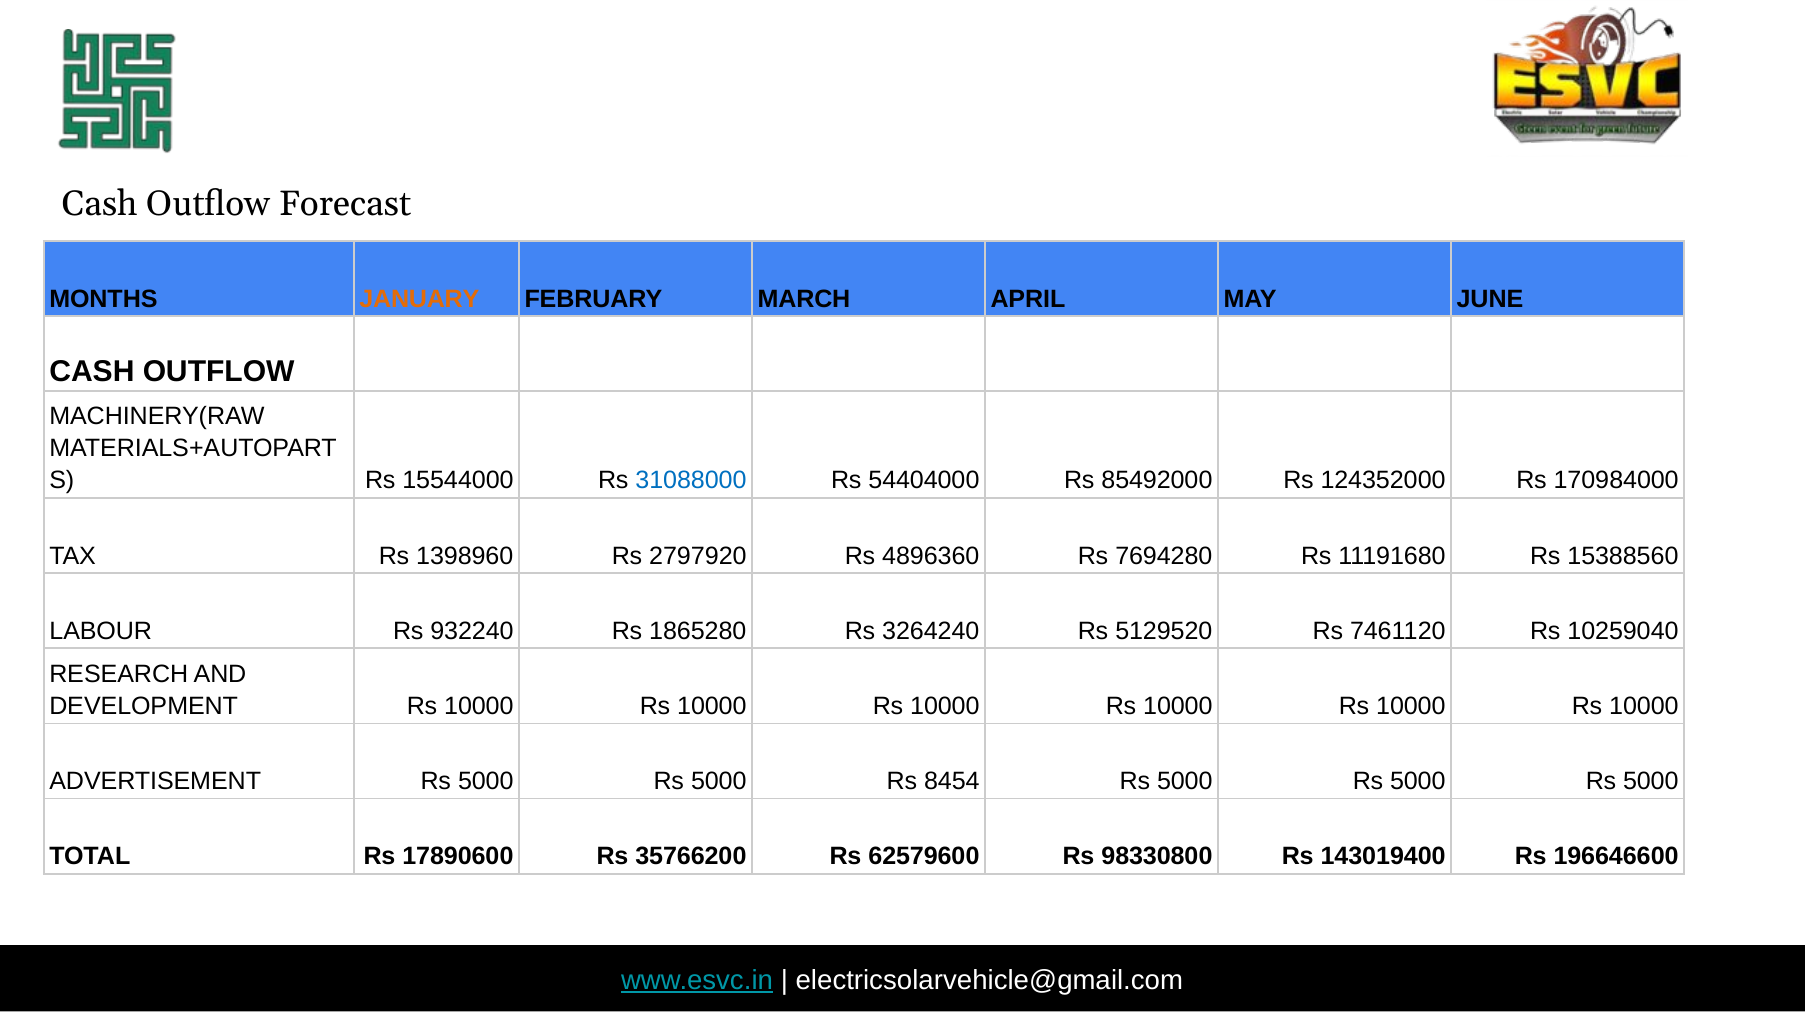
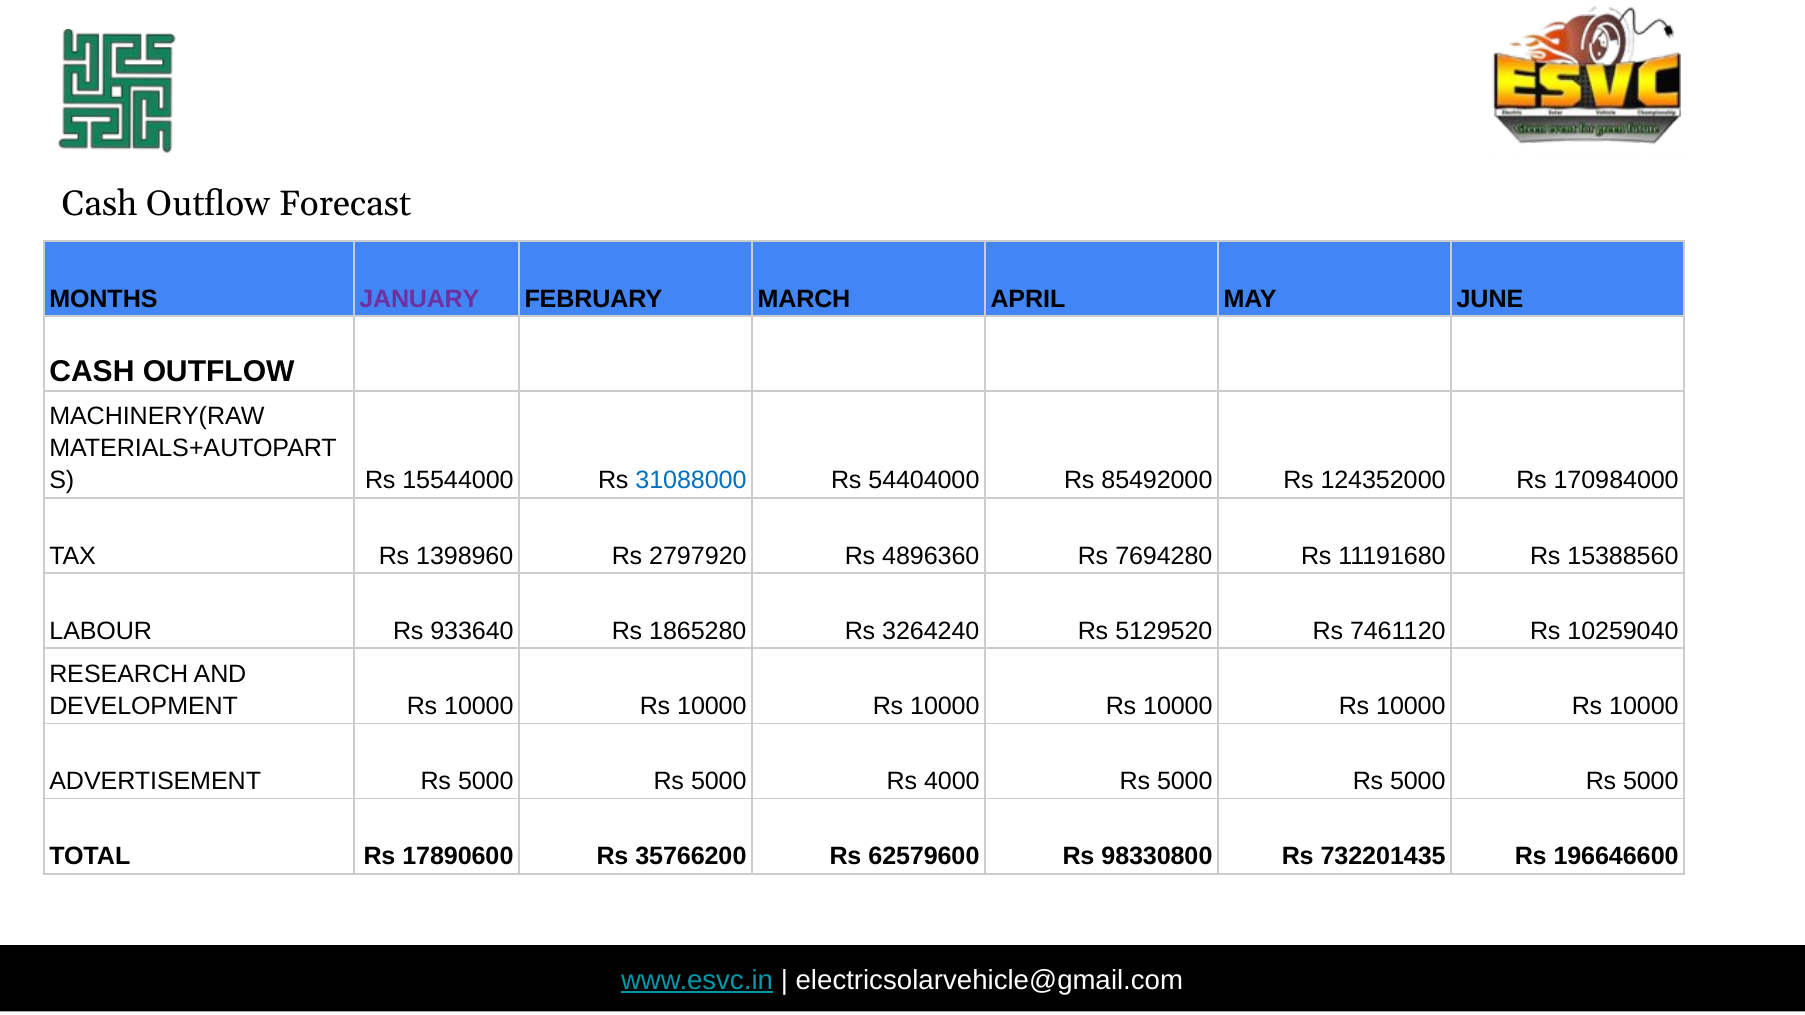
JANUARY colour: orange -> purple (419, 299)
932240: 932240 -> 933640 (472, 631)
8454: 8454 -> 4000 (952, 782)
143019400: 143019400 -> 732201435 (1383, 857)
